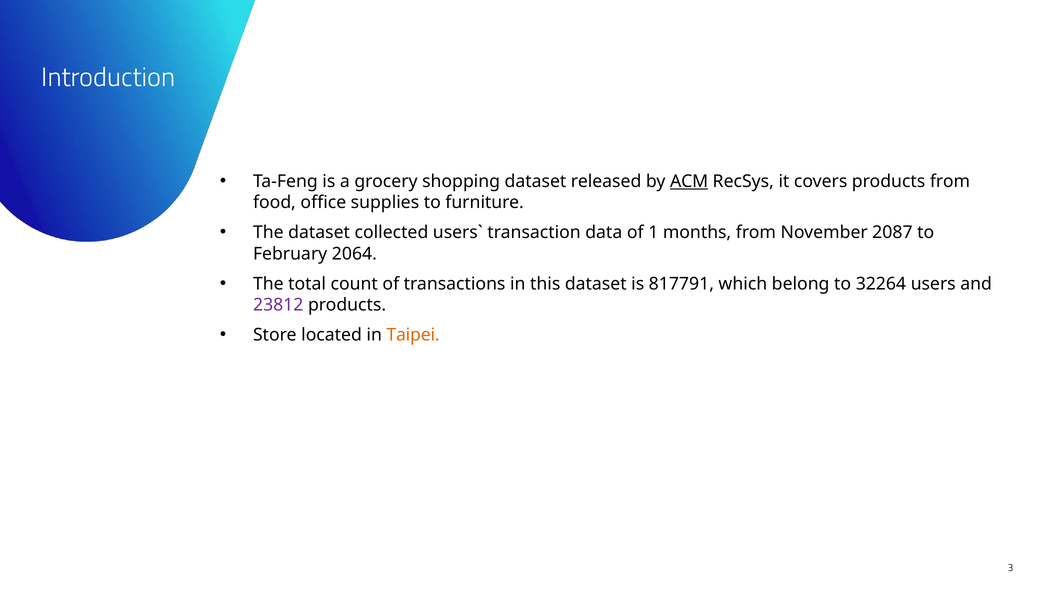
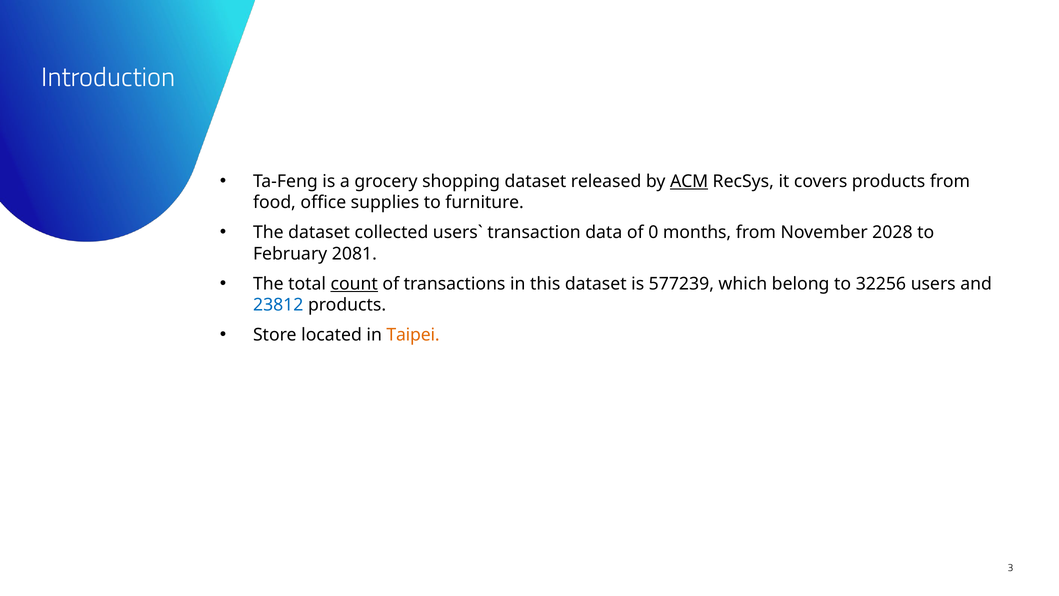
1: 1 -> 0 (653, 232)
2087: 2087 -> 2028 (892, 232)
2064: 2064 -> 2081 (354, 254)
count underline: none -> present (354, 284)
817791: 817791 -> 577239 (681, 284)
32264: 32264 -> 32256 (881, 284)
23812 colour: purple -> blue (278, 305)
